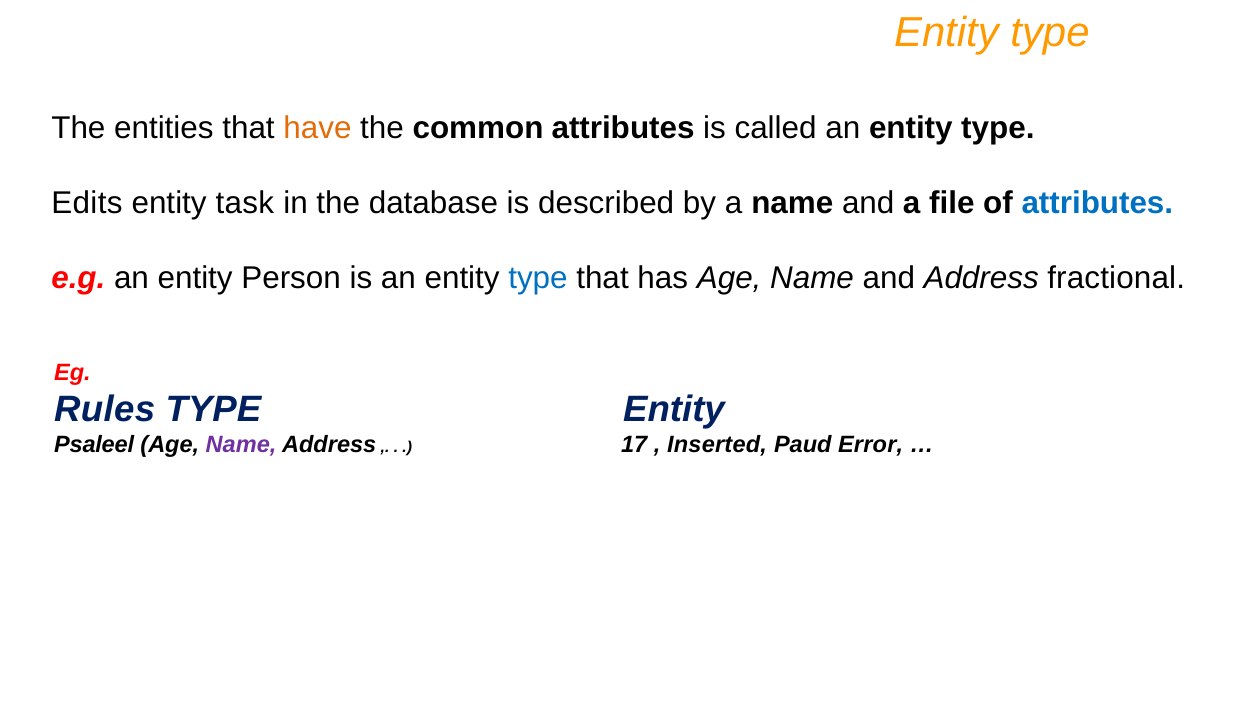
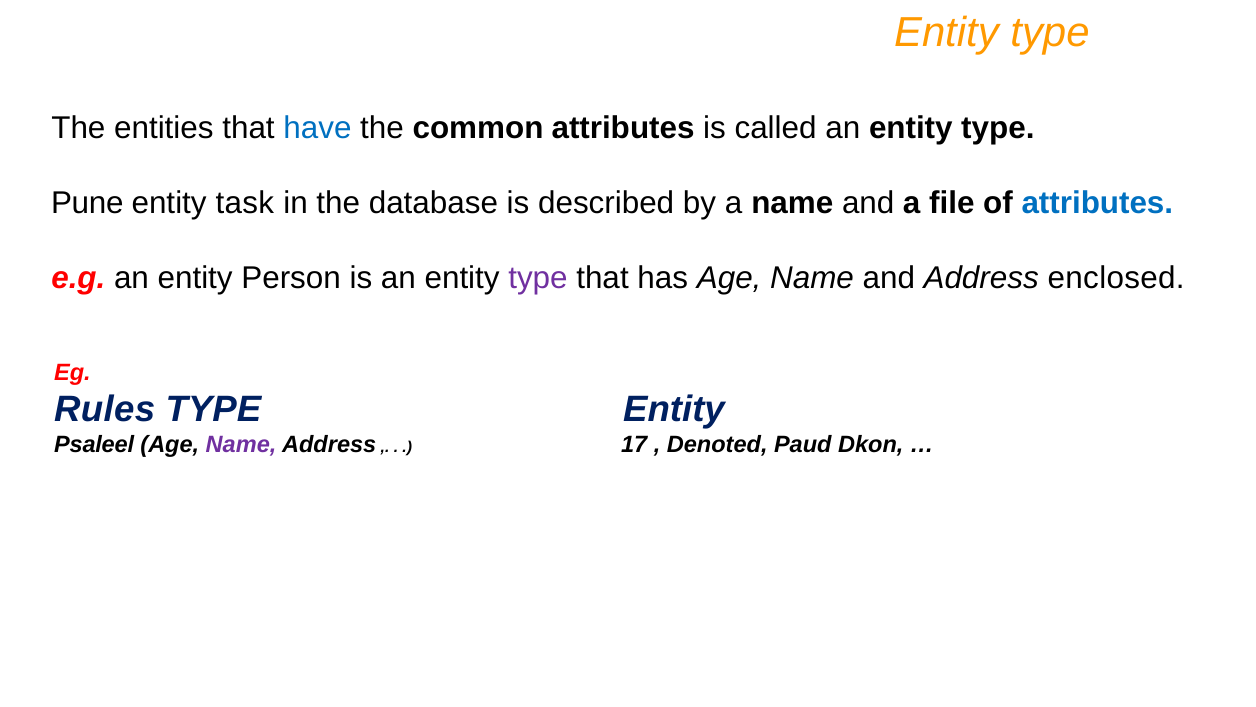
have colour: orange -> blue (317, 128)
Edits: Edits -> Pune (87, 203)
type colour: blue -> purple (538, 278)
fractional: fractional -> enclosed (1116, 278)
Inserted: Inserted -> Denoted (717, 444)
Error: Error -> Dkon (871, 444)
